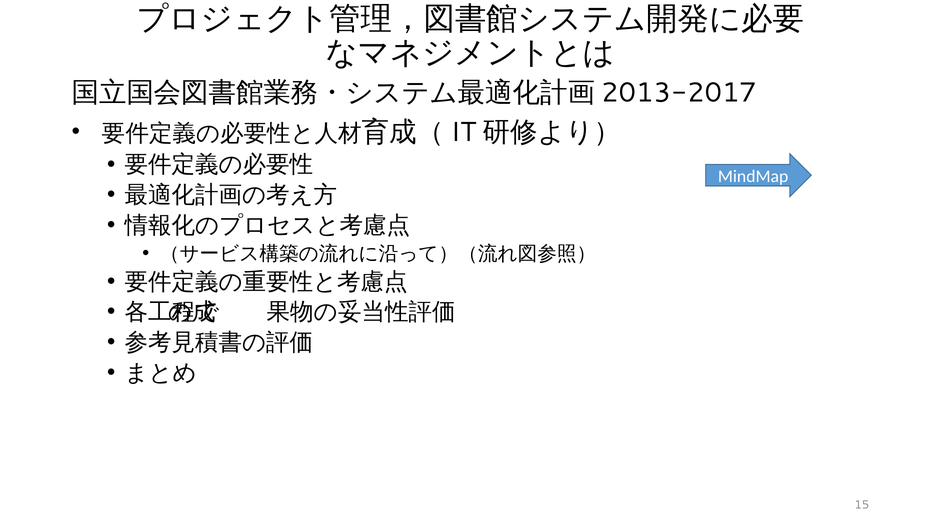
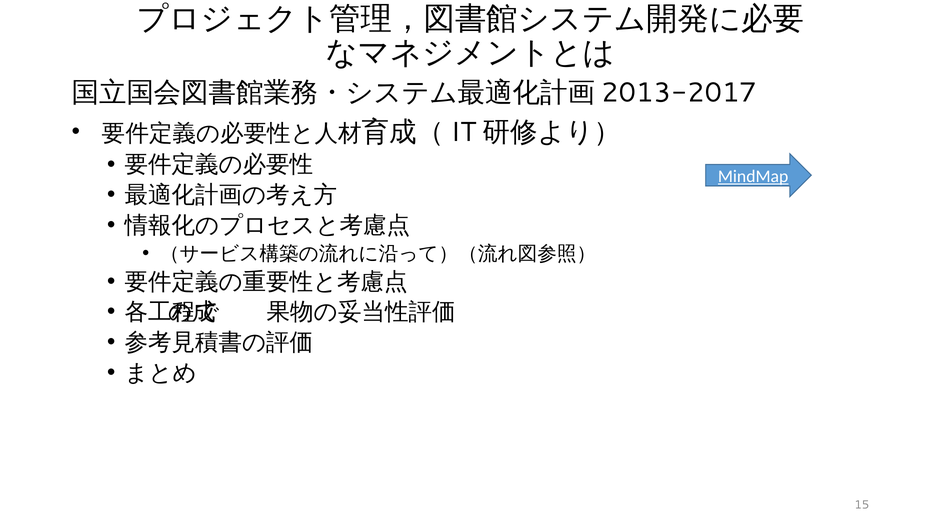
MindMap underline: none -> present (753, 176)
